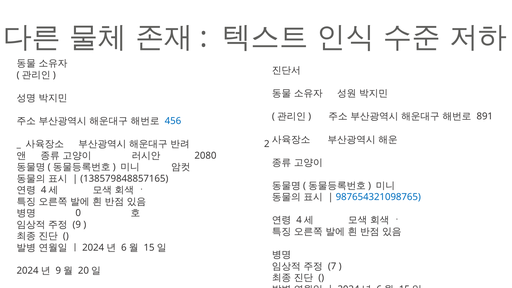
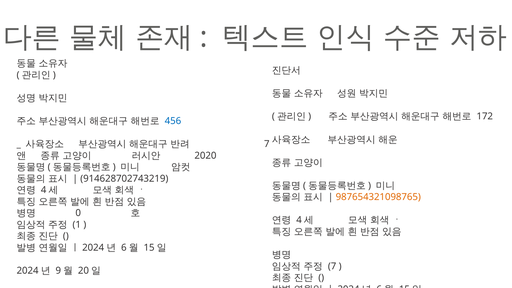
891: 891 -> 172 (485, 116)
2: 2 -> 7 (267, 144)
2080: 2080 -> 2020 (205, 156)
138579848857165: 138579848857165 -> 914628702743219 (124, 179)
987654321098765 colour: blue -> orange (378, 197)
9: 9 -> 1 (77, 225)
